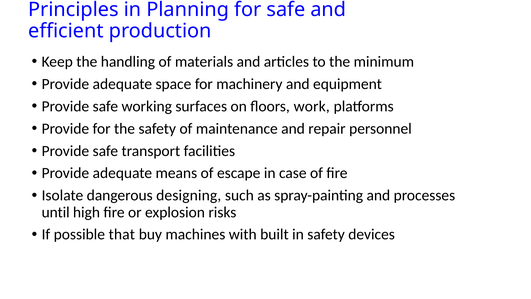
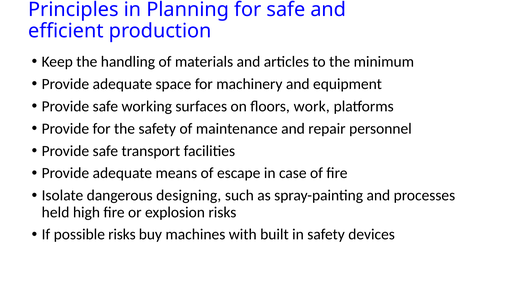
until: until -> held (56, 212)
possible that: that -> risks (122, 234)
